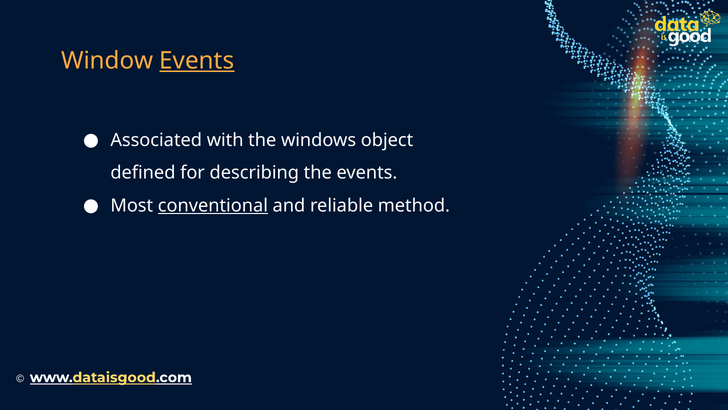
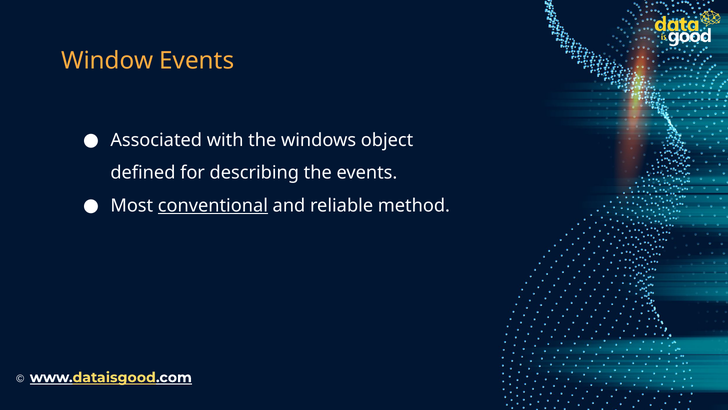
Events underline: present -> none (197, 61)
